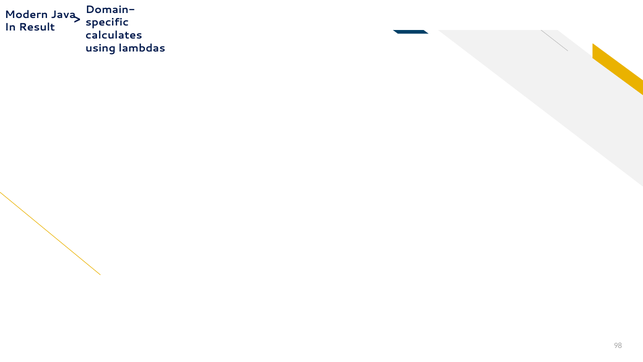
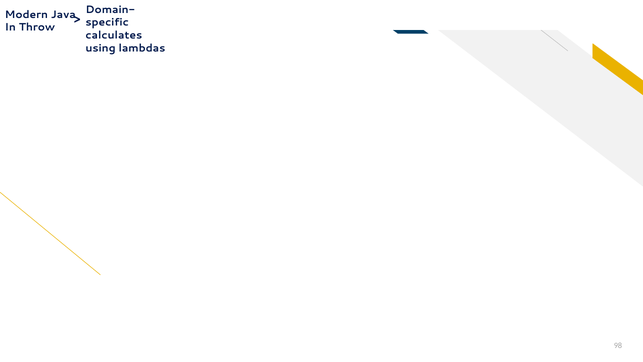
Result: Result -> Throw (37, 27)
